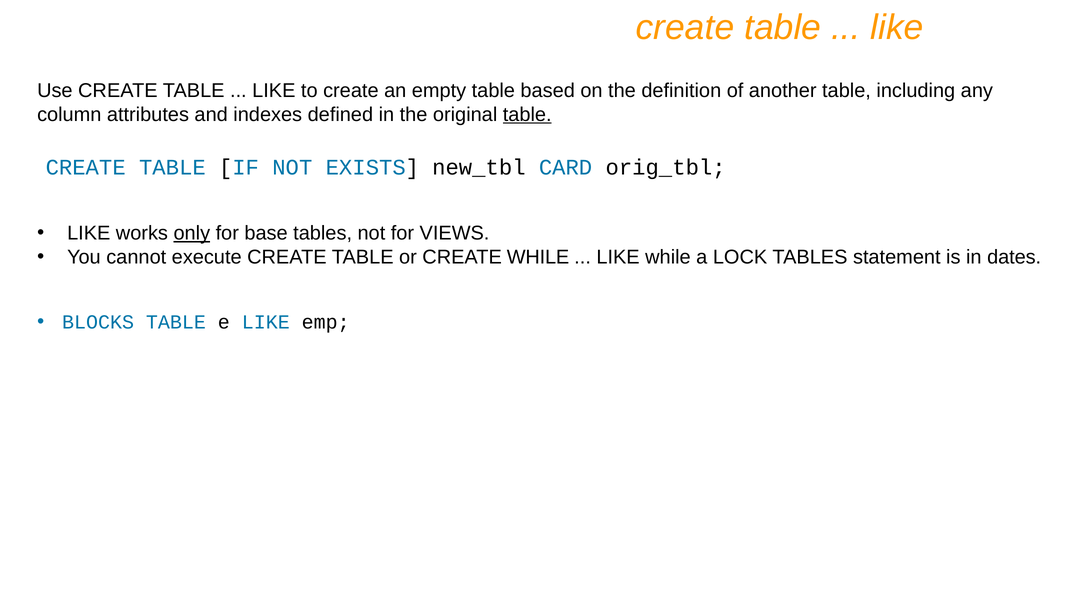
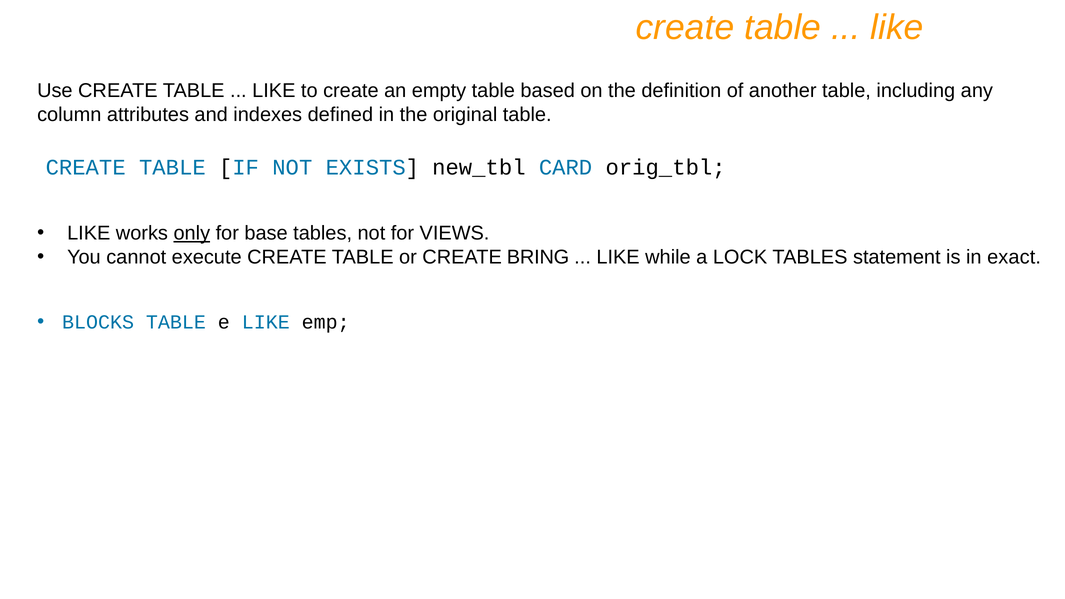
table underline: present -> none (527, 114)
CREATE WHILE: WHILE -> BRING (538, 257)
dates: dates -> exact (1014, 257)
